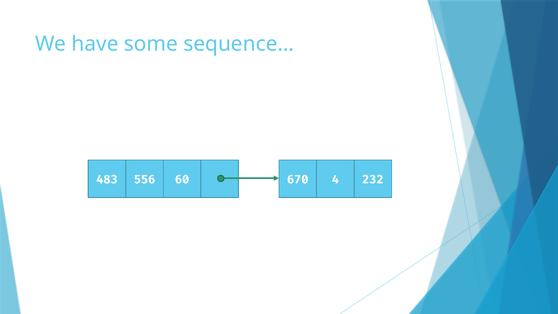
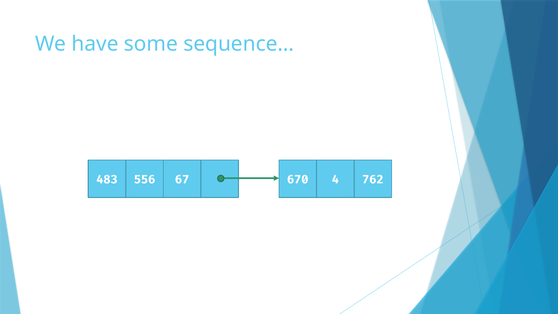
60: 60 -> 67 (182, 179)
232: 232 -> 762 (373, 179)
